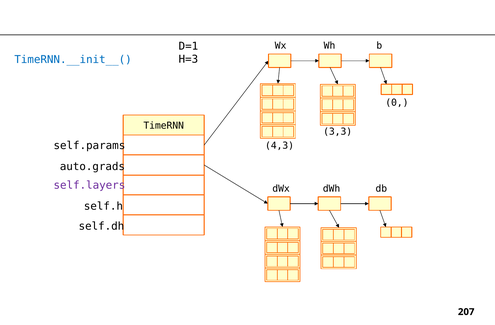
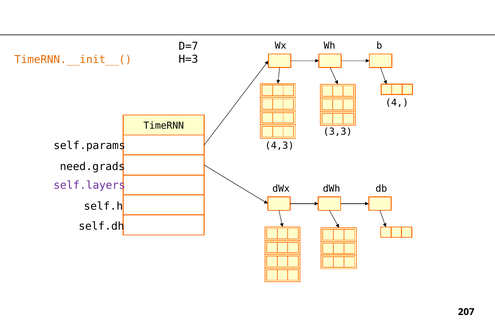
D=1: D=1 -> D=7 (188, 46)
TimeRNN.__init__( colour: blue -> orange (73, 60)
0: 0 -> 4 (397, 103)
auto.grads: auto.grads -> need.grads (92, 166)
